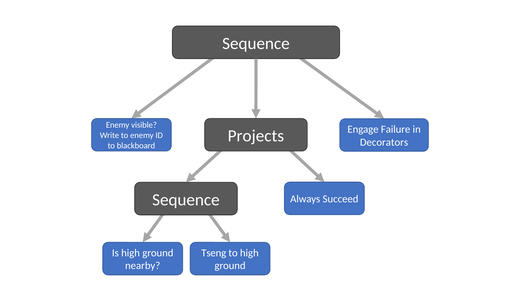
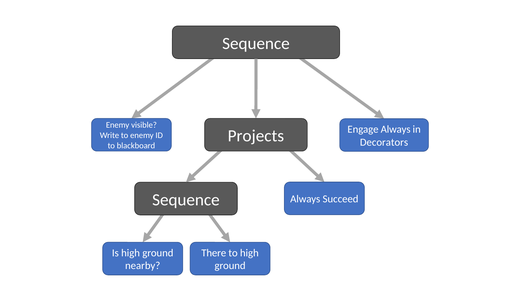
Engage Failure: Failure -> Always (396, 129)
Tseng: Tseng -> There (214, 253)
